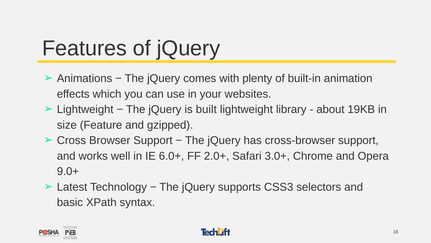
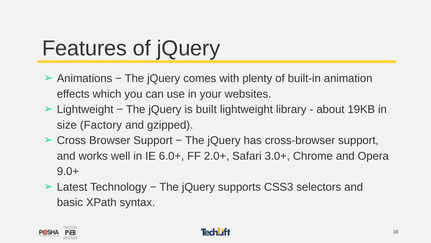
Feature: Feature -> Factory (101, 125)
